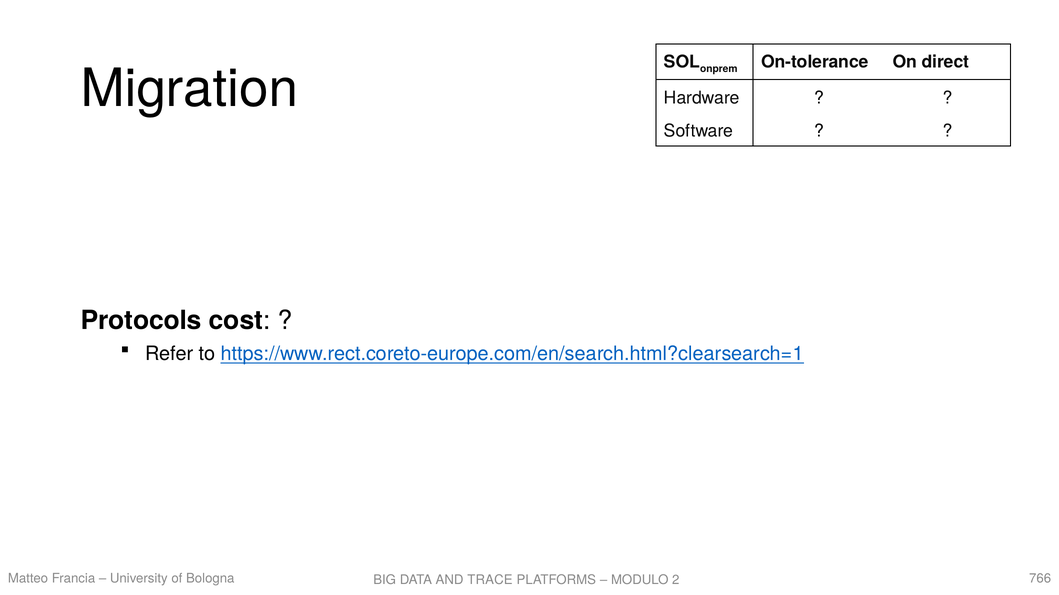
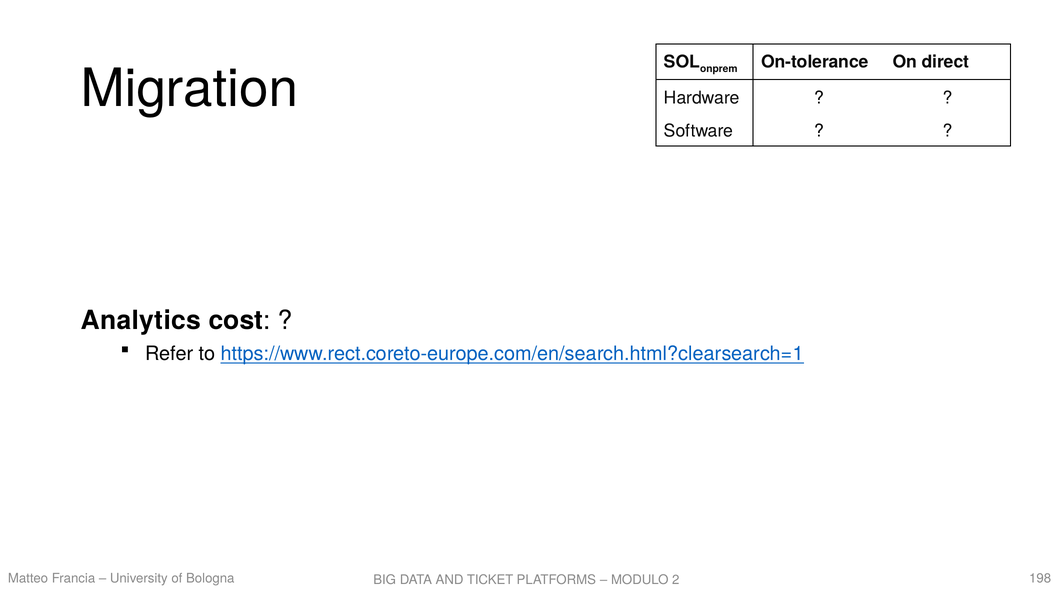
Protocols: Protocols -> Analytics (141, 321)
766: 766 -> 198 (1040, 579)
TRACE: TRACE -> TICKET (490, 581)
